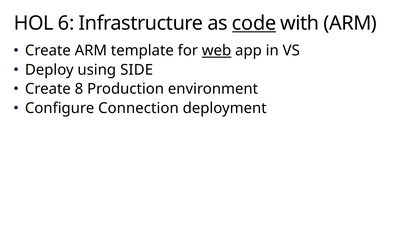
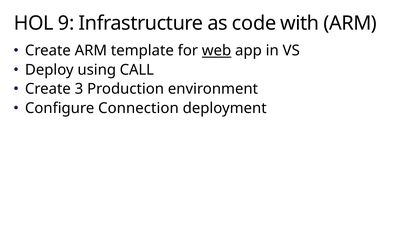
6: 6 -> 9 (66, 23)
code underline: present -> none (254, 23)
SIDE: SIDE -> CALL (137, 70)
8: 8 -> 3 (79, 89)
